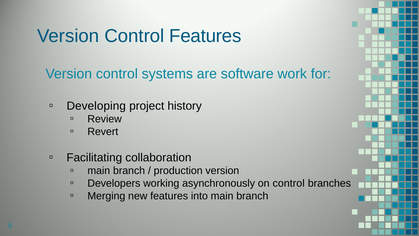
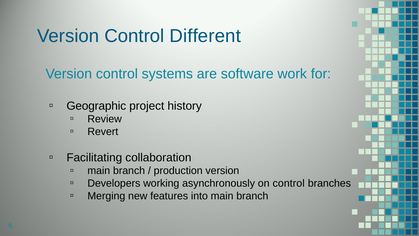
Control Features: Features -> Different (205, 36)
Developing: Developing -> Geographic (96, 106)
